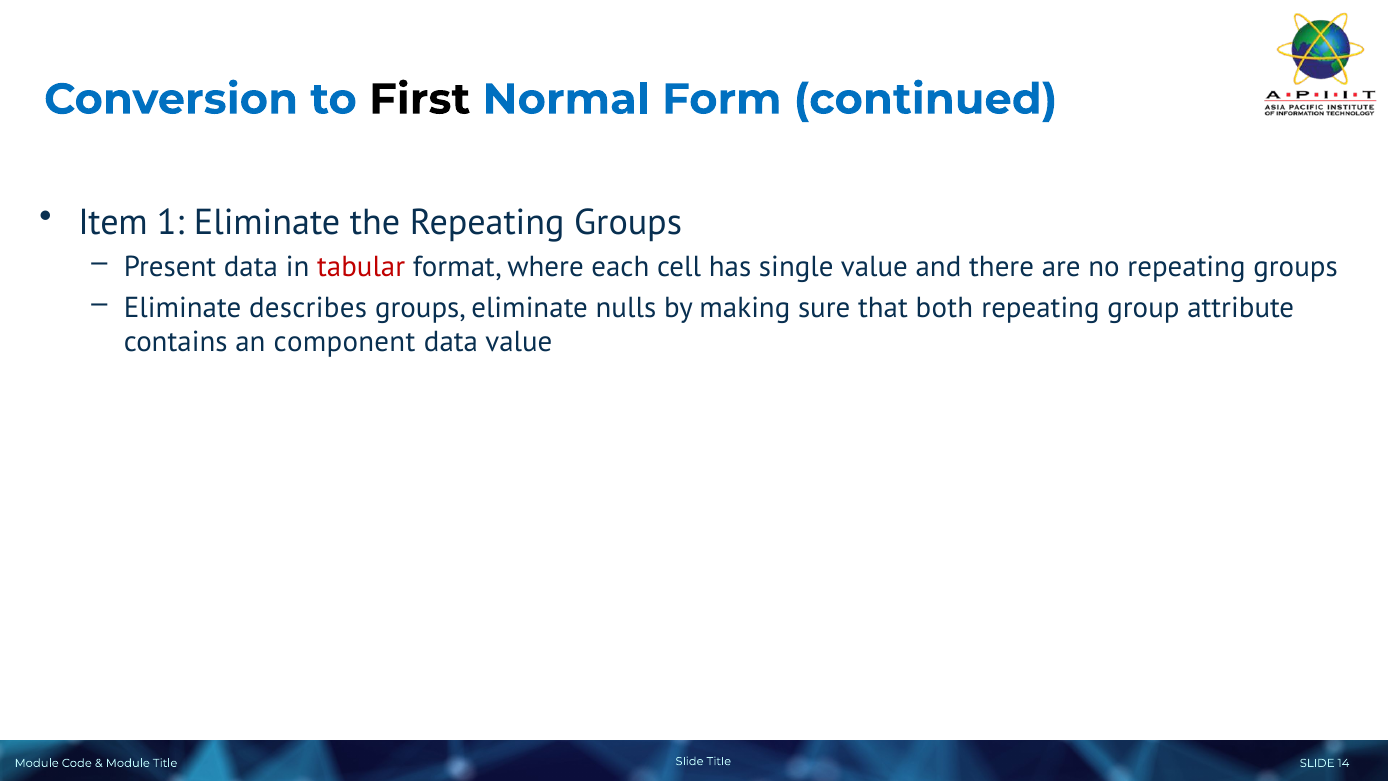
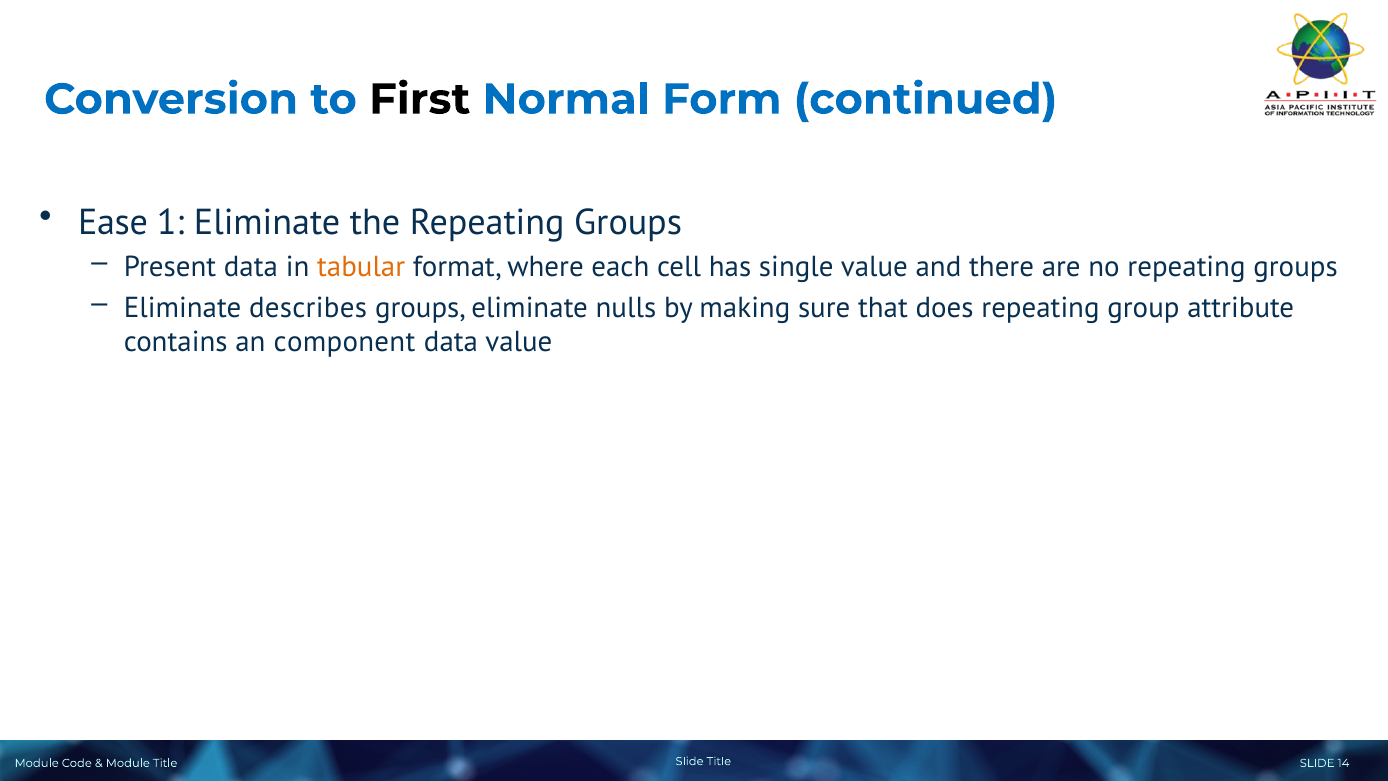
Item: Item -> Ease (113, 223)
tabular colour: red -> orange (361, 267)
both: both -> does (945, 307)
